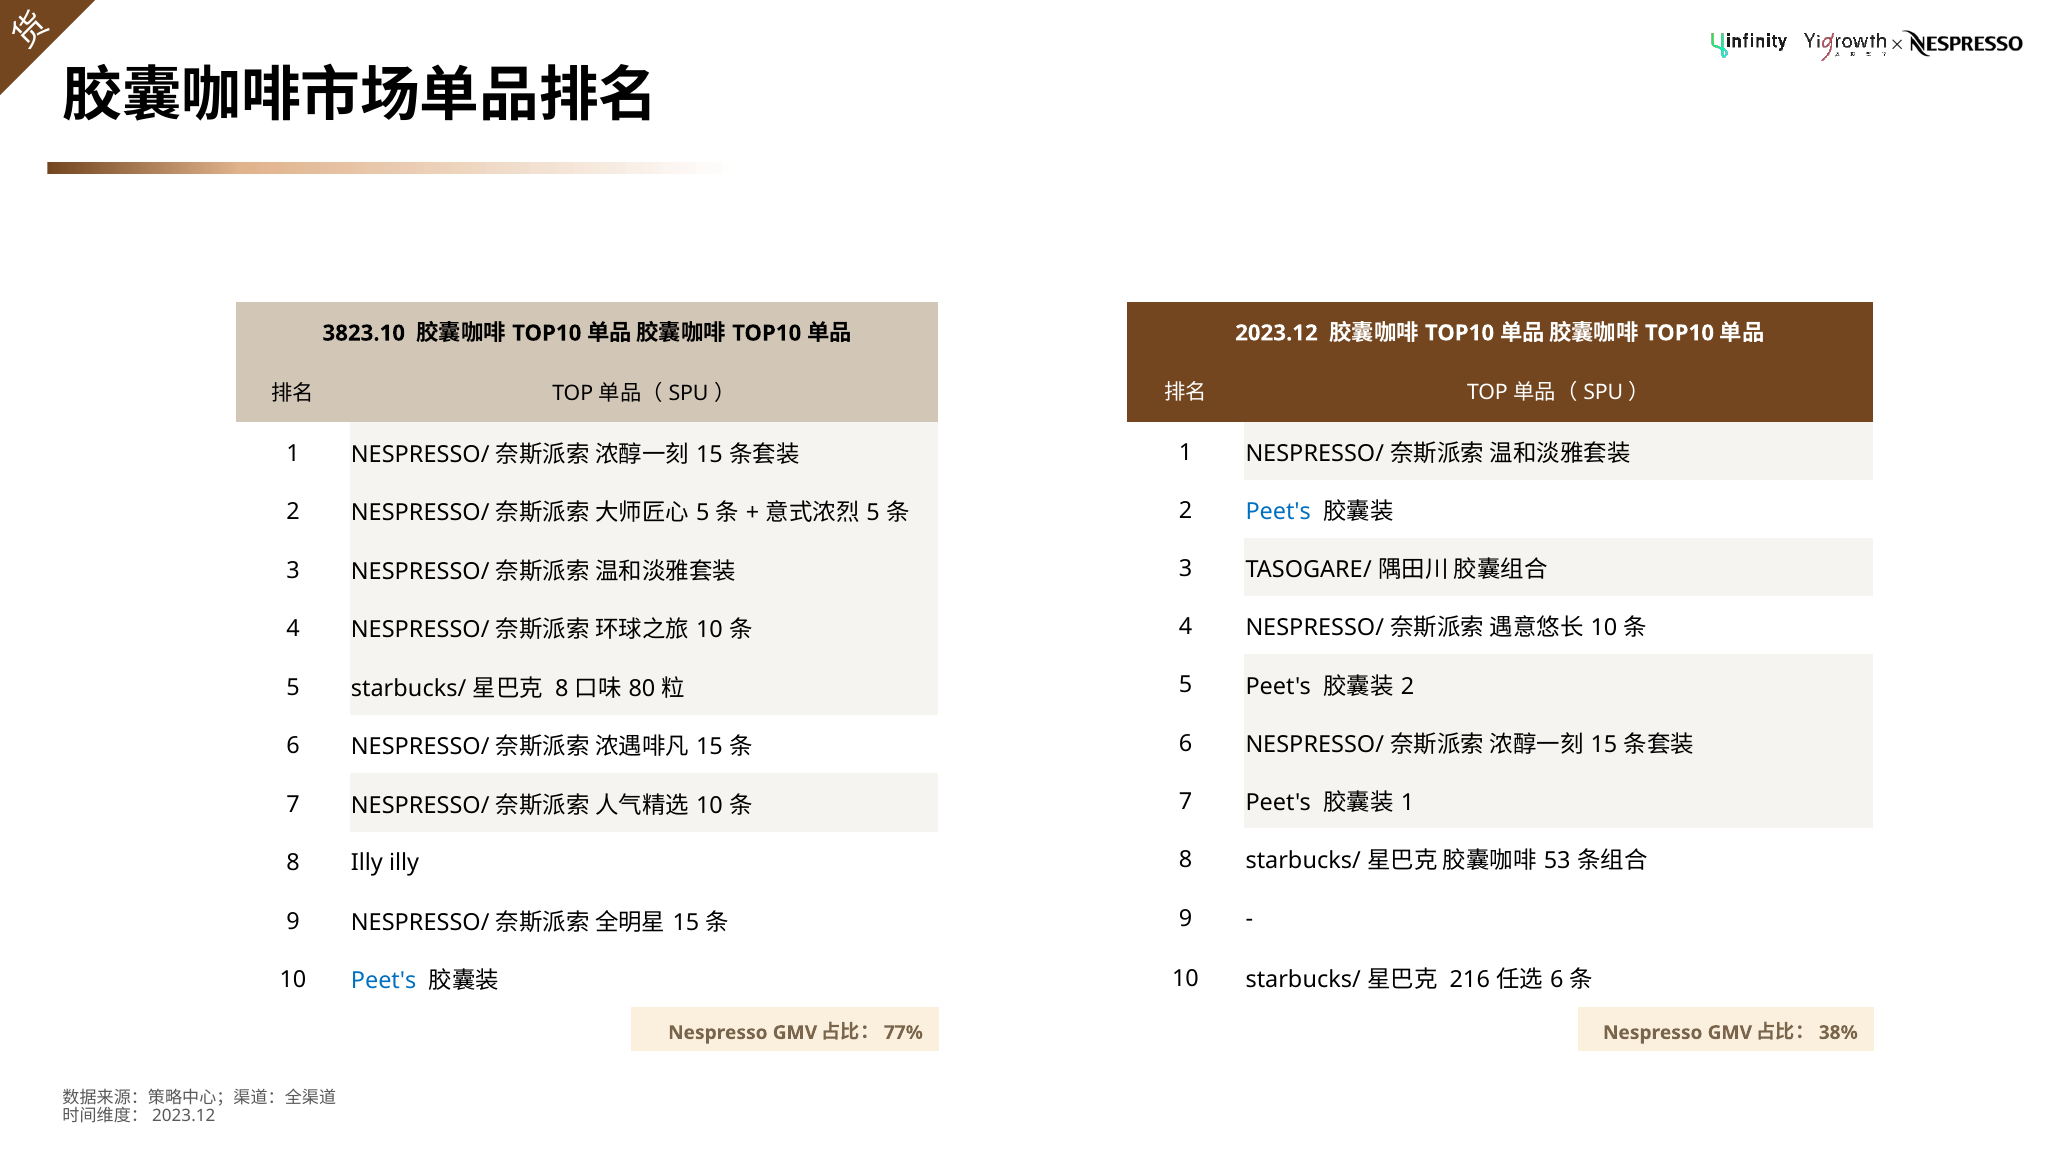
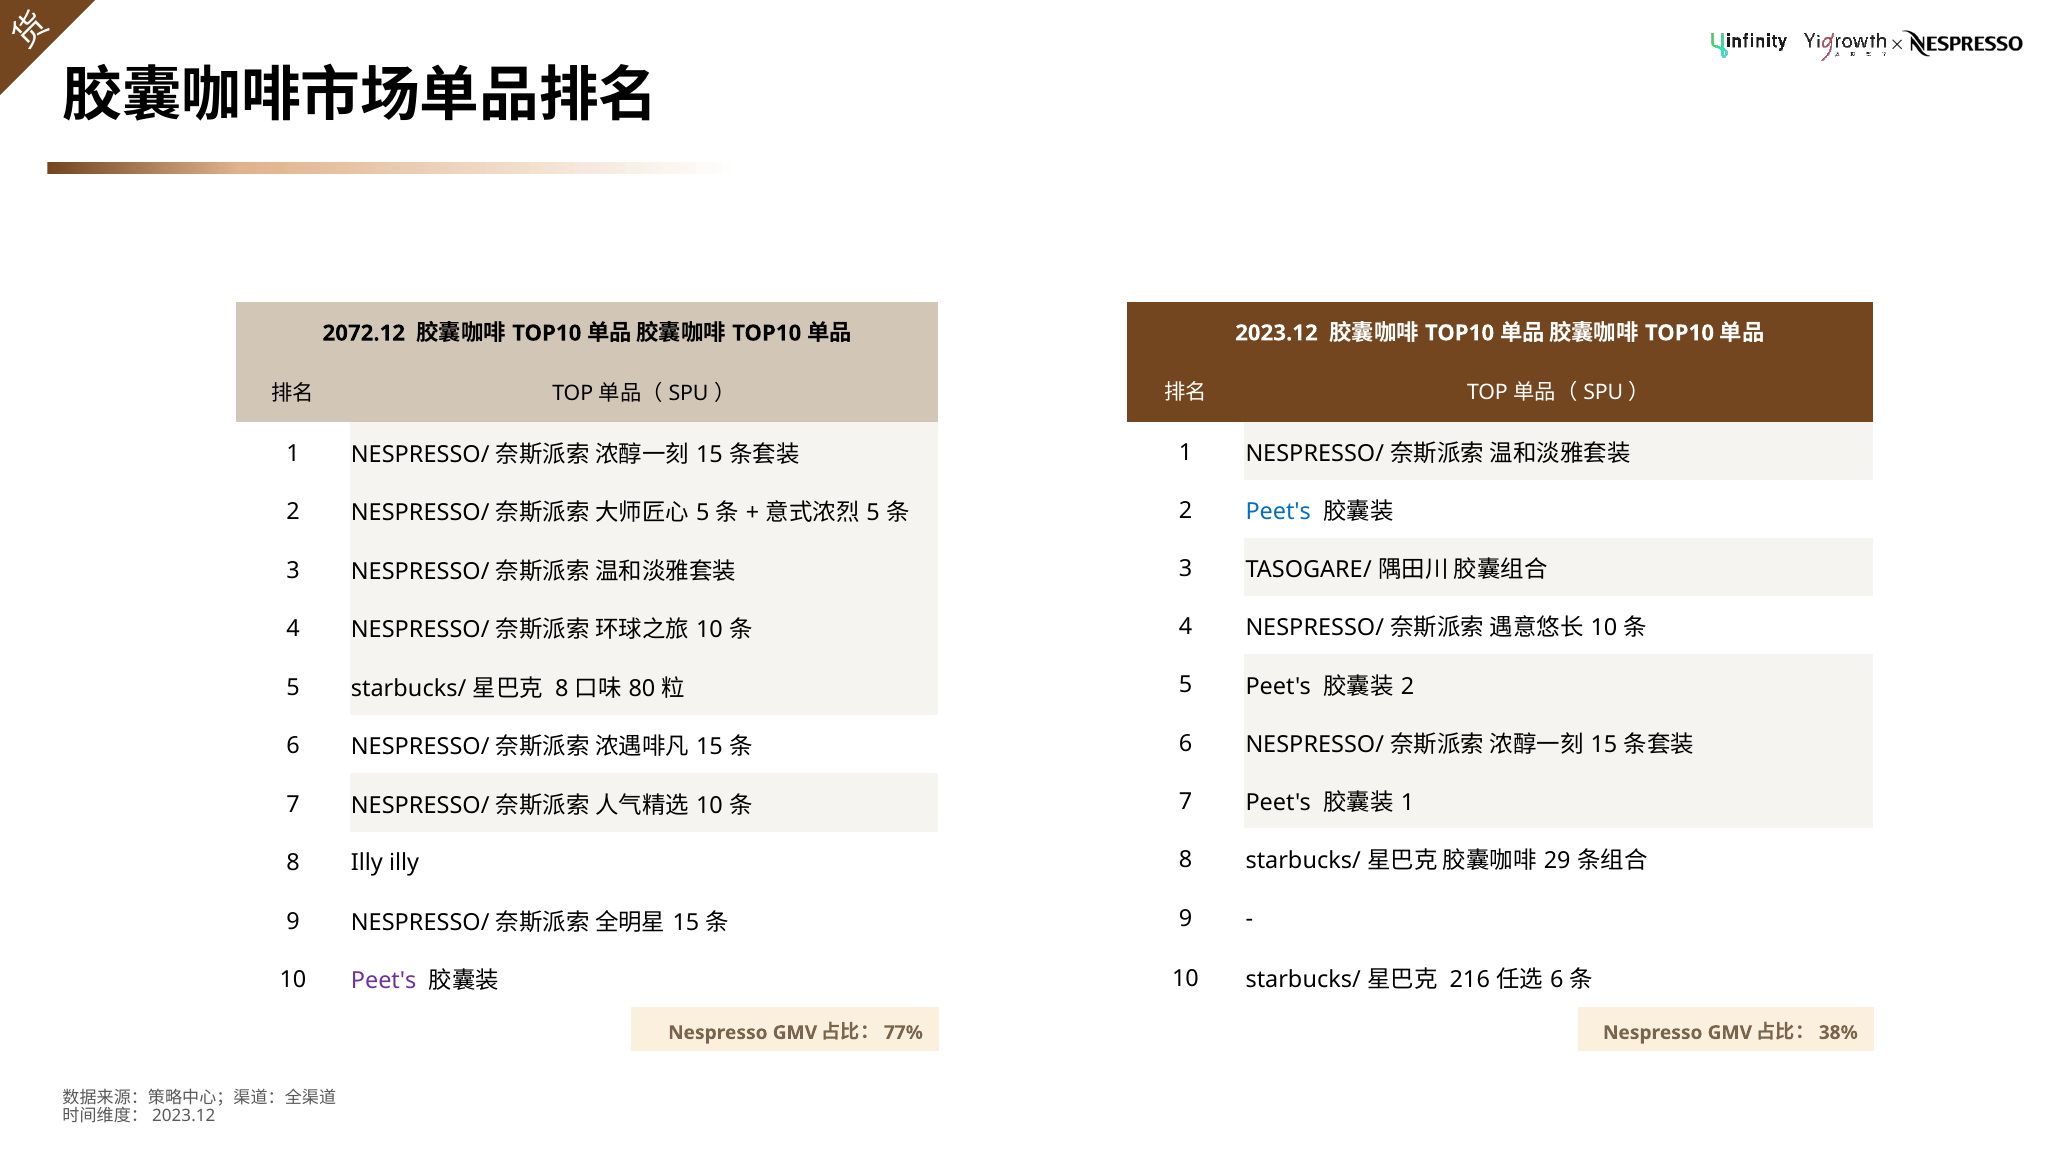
3823.10: 3823.10 -> 2072.12 (364, 333)
53: 53 -> 29 (1557, 861)
Peet's colour: blue -> purple (384, 981)
